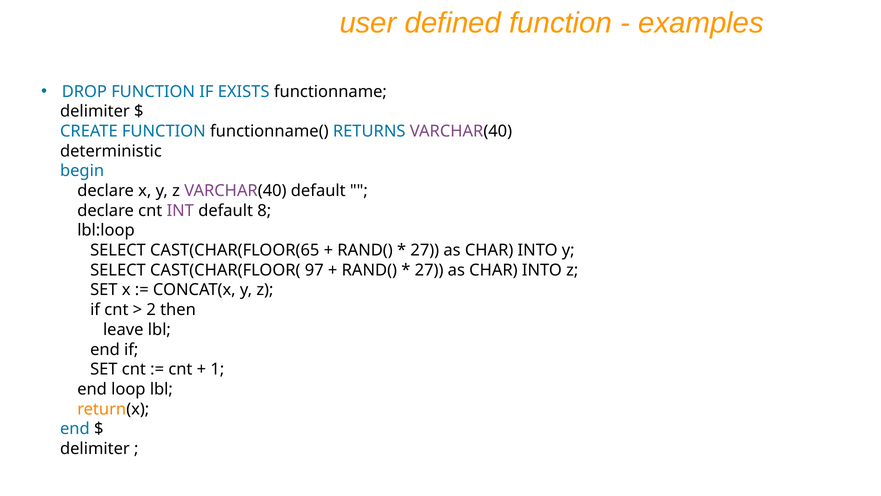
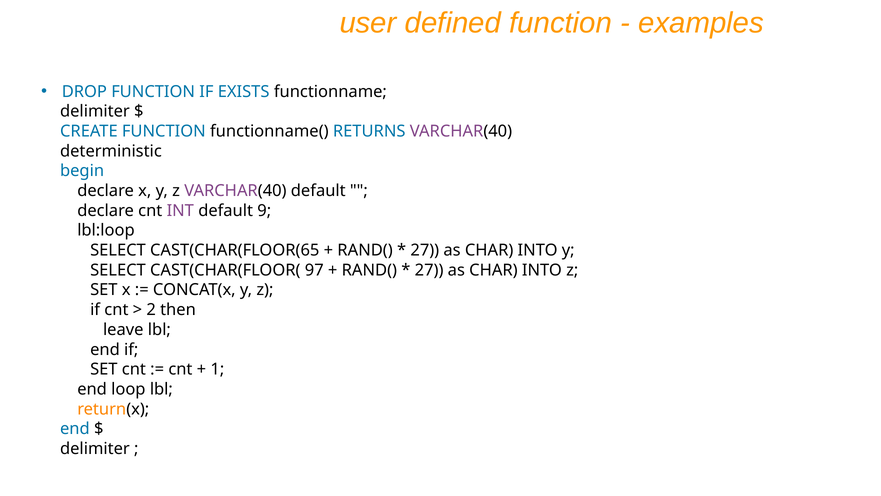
8: 8 -> 9 (264, 210)
